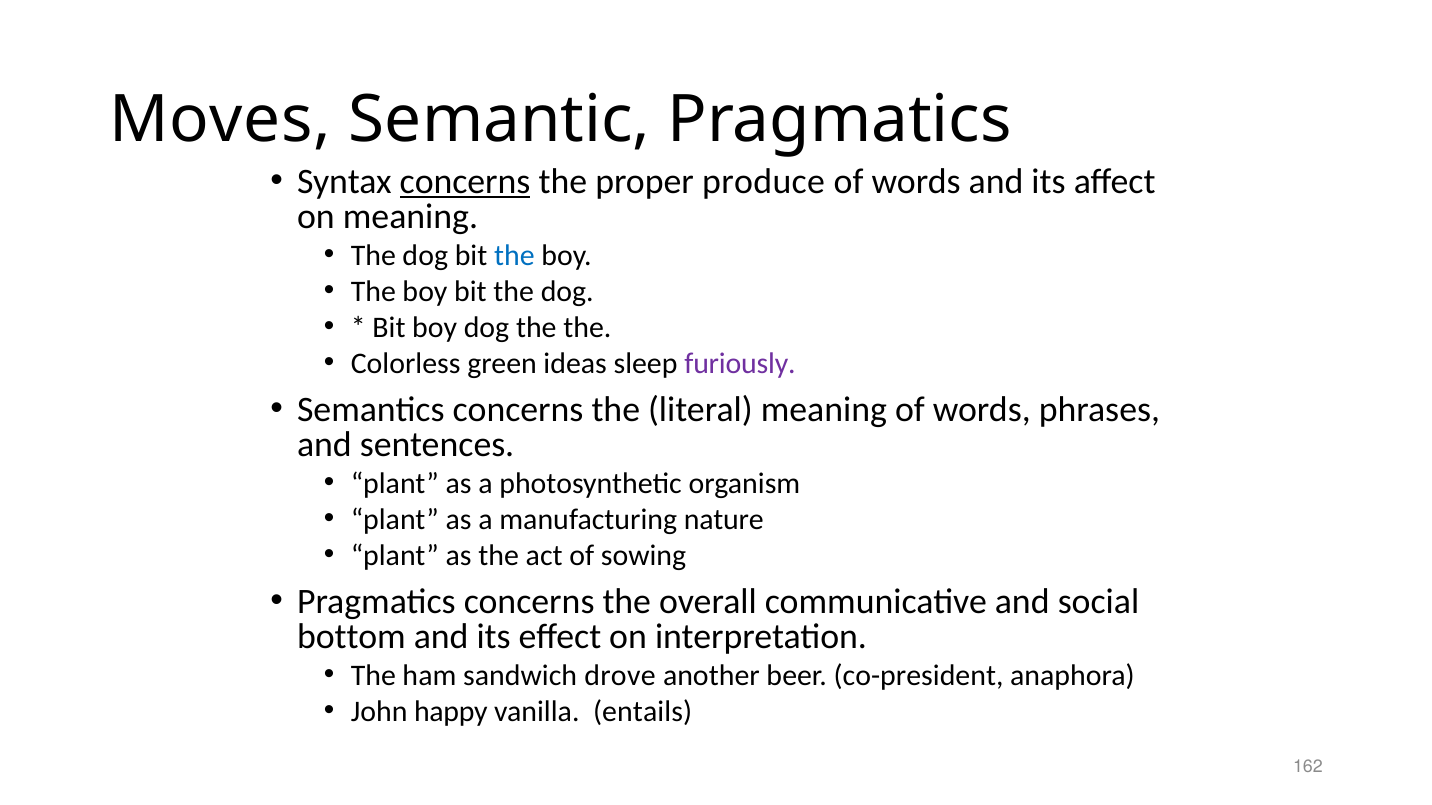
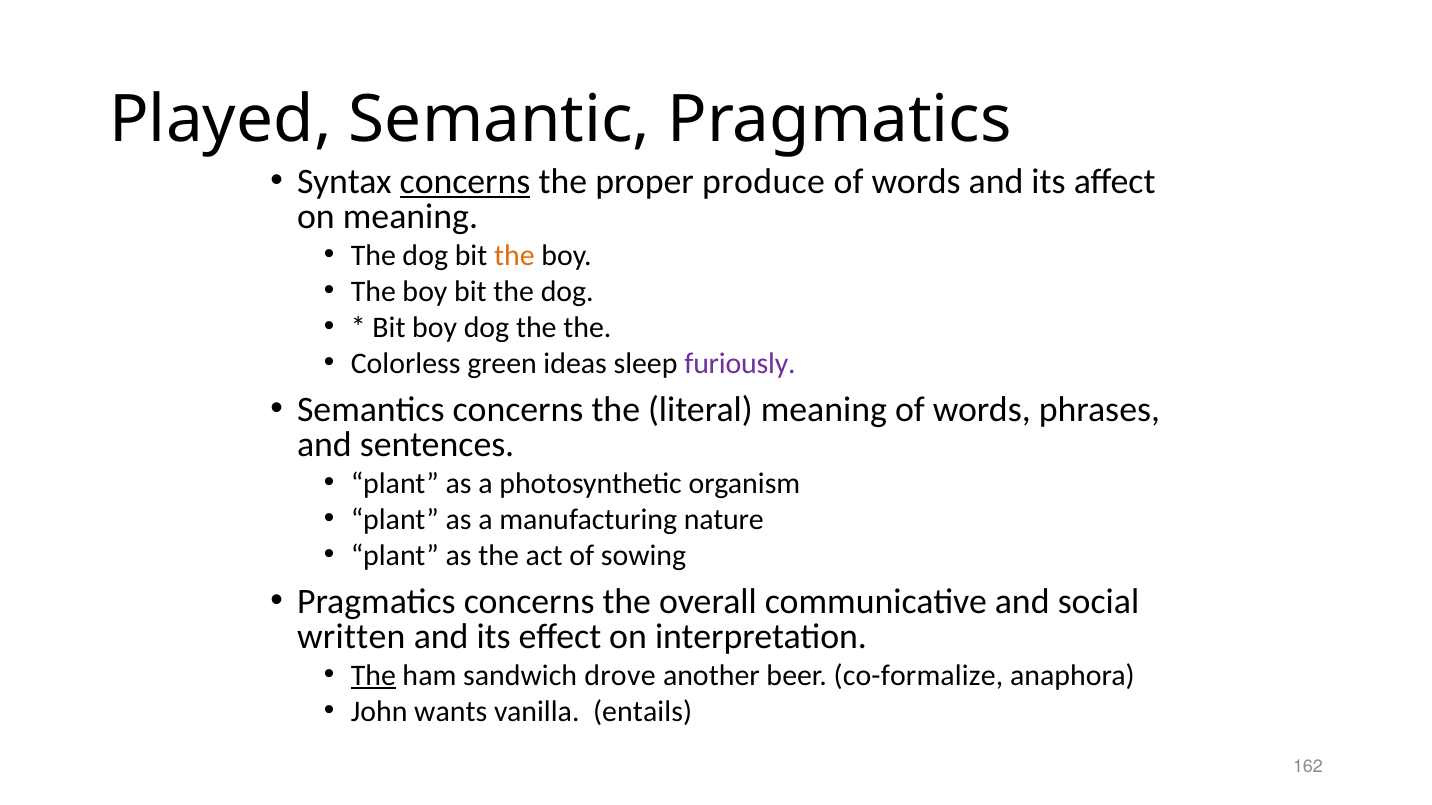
Moves: Moves -> Played (220, 120)
the colour: blue -> orange (514, 256)
bottom: bottom -> written (351, 637)
The underline: none -> present (373, 676)
co-president: co-president -> co-formalize (918, 676)
happy: happy -> wants (451, 712)
